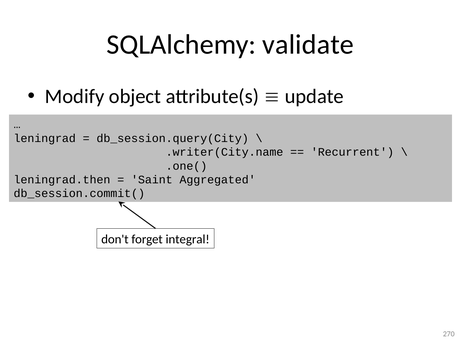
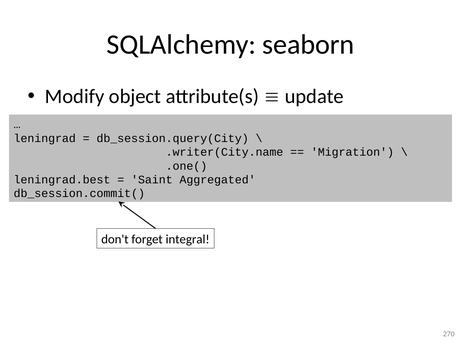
validate: validate -> seaborn (308, 45)
Recurrent: Recurrent -> Migration (352, 152)
leningrad.then: leningrad.then -> leningrad.best (62, 180)
